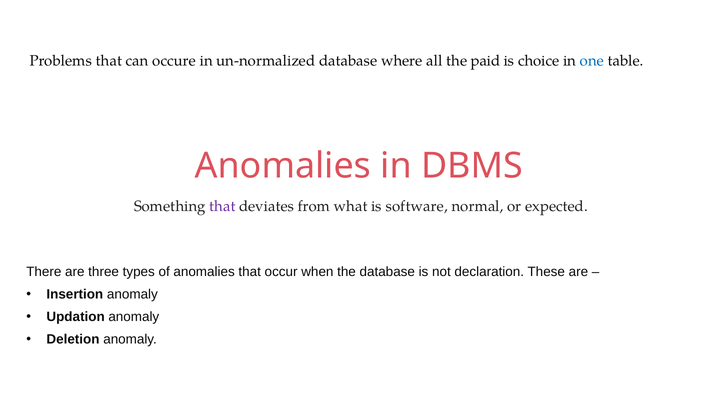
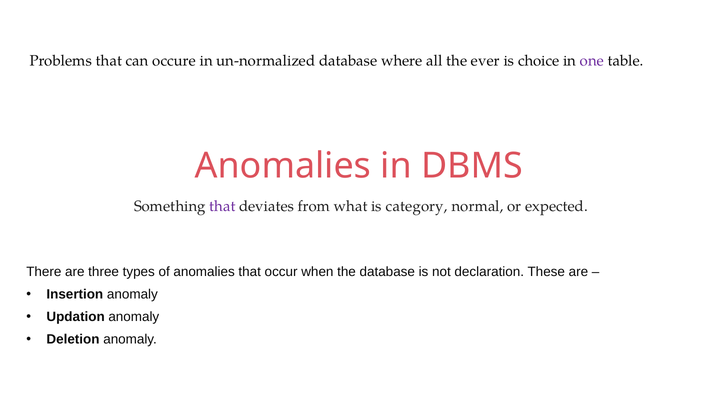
paid: paid -> ever (485, 61)
one colour: blue -> purple (592, 61)
software: software -> category (417, 206)
